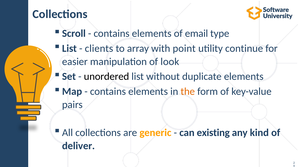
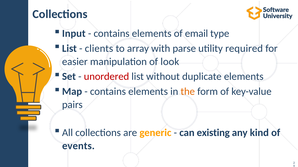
Scroll: Scroll -> Input (74, 34)
point: point -> parse (184, 49)
continue: continue -> required (244, 49)
unordered colour: black -> red (106, 77)
deliver: deliver -> events (78, 146)
